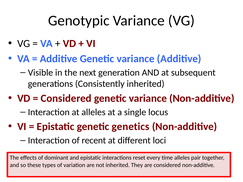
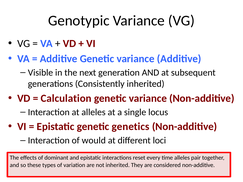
Considered: Considered -> Calculation (66, 98)
recent: recent -> would (94, 141)
